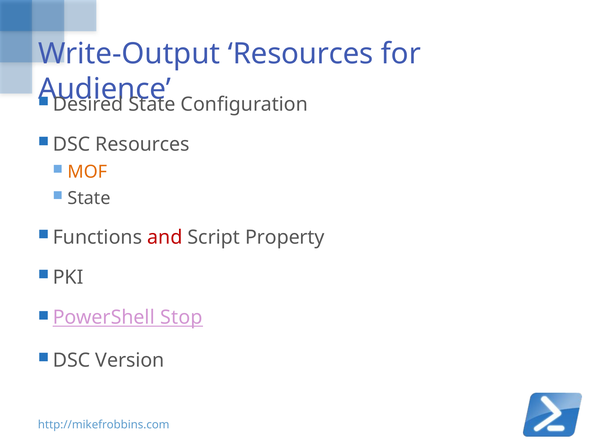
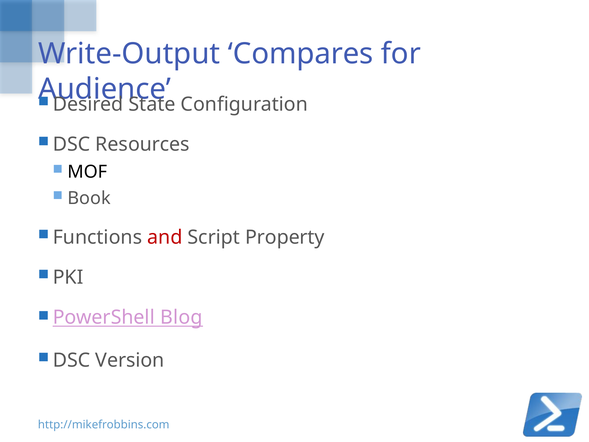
Write-Output Resources: Resources -> Compares (301, 54)
MOF colour: orange -> black (87, 172)
State: State -> Book (89, 198)
Stop: Stop -> Blog (181, 317)
